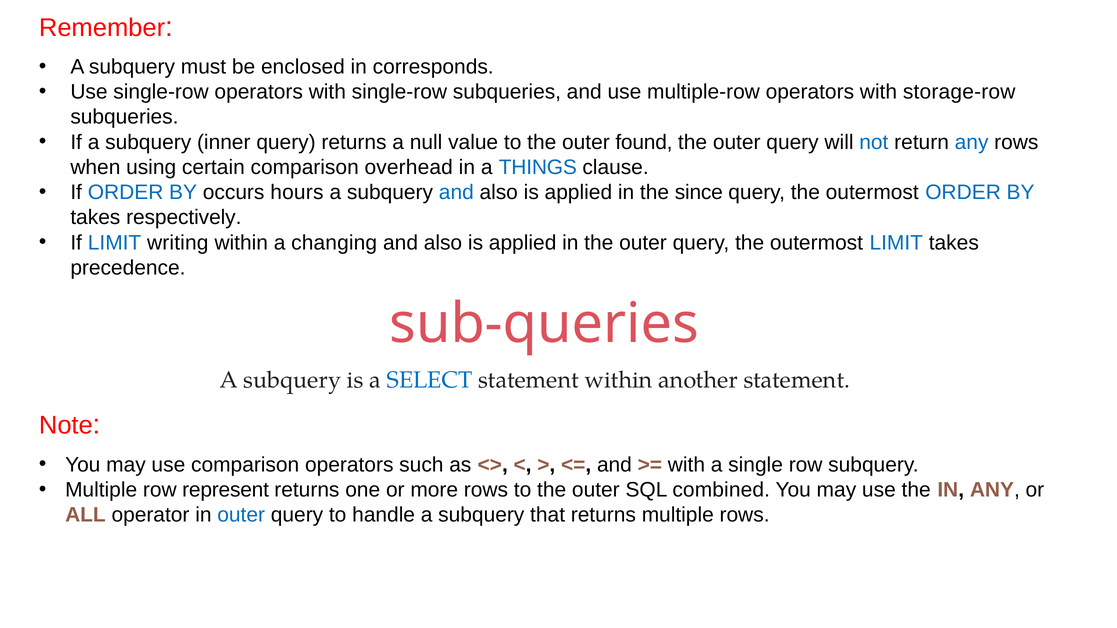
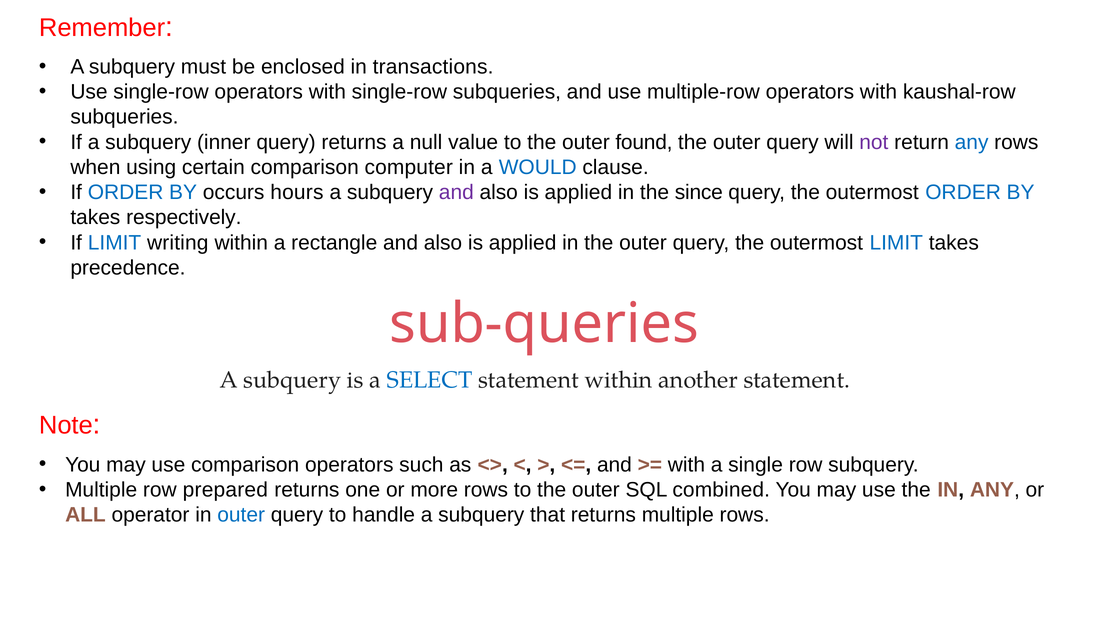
corresponds: corresponds -> transactions (433, 67)
storage-row: storage-row -> kaushal-row (959, 92)
not colour: blue -> purple (874, 142)
overhead: overhead -> computer (409, 167)
THINGS: THINGS -> WOULD (538, 167)
and colour: blue -> purple (456, 193)
changing: changing -> rectangle (334, 243)
represent: represent -> prepared (225, 490)
